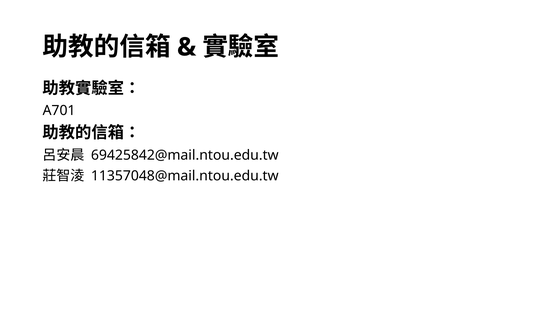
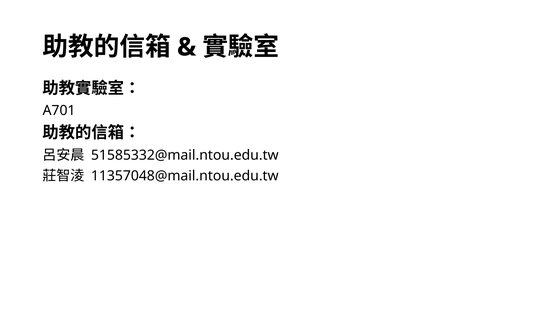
69425842@mail.ntou.edu.tw: 69425842@mail.ntou.edu.tw -> 51585332@mail.ntou.edu.tw (185, 155)
